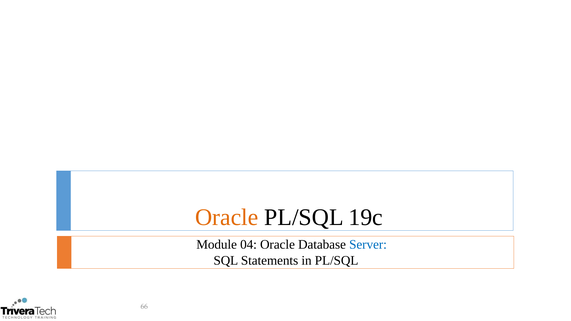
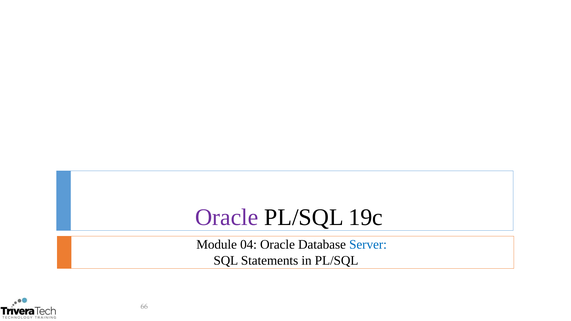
Oracle colour: orange -> purple (227, 217)
